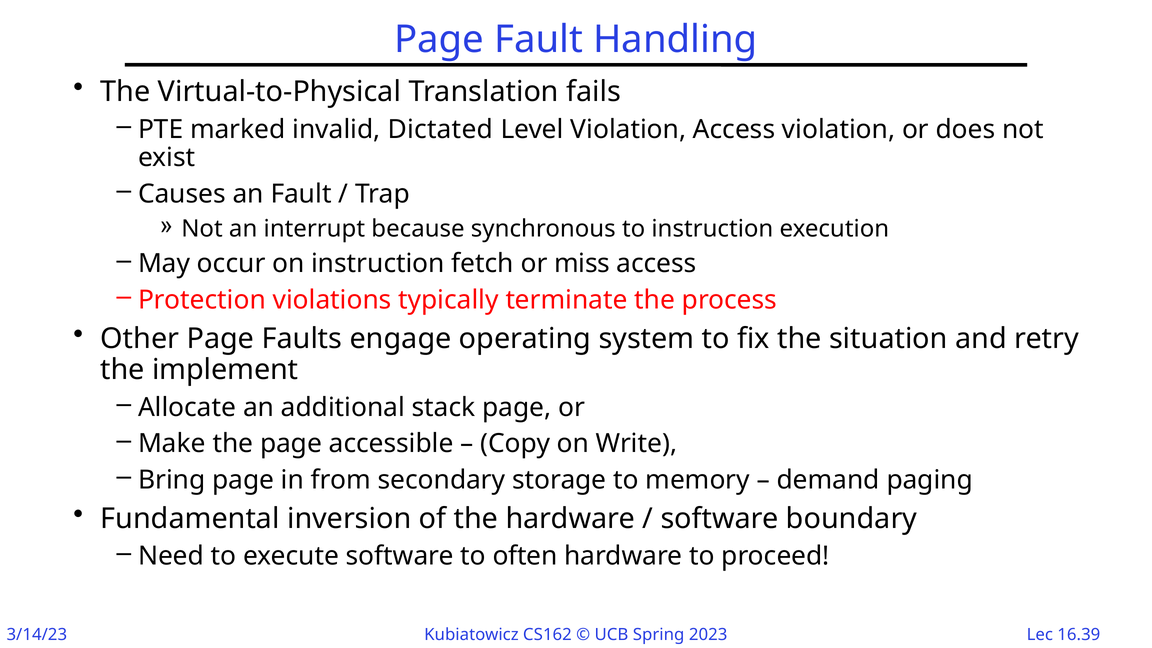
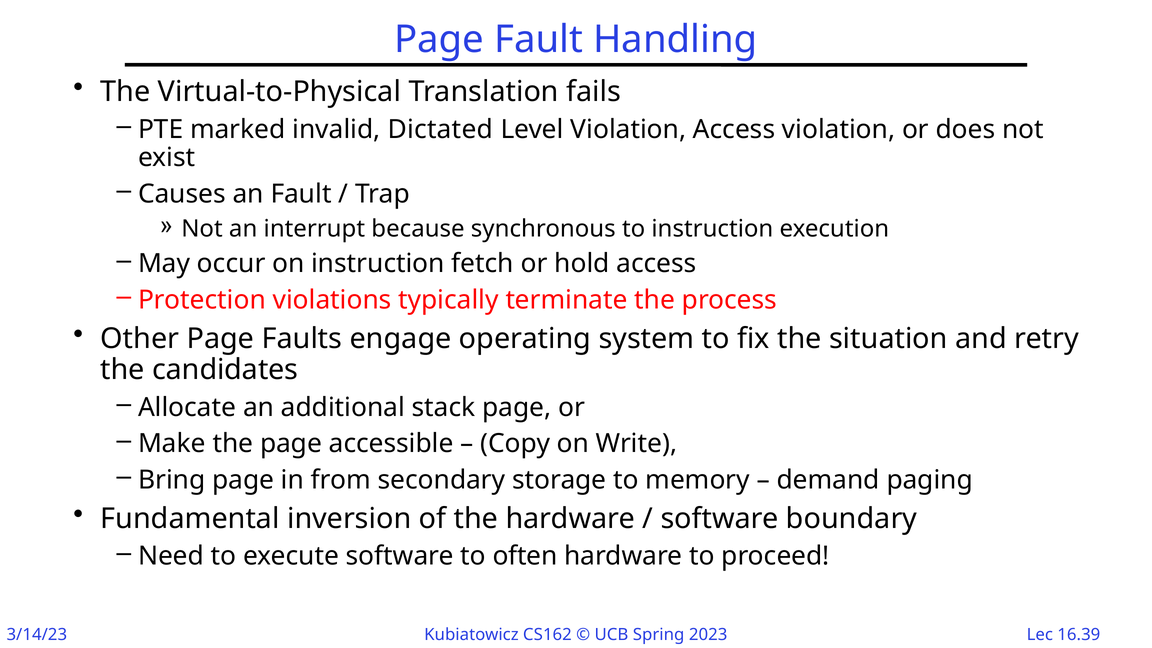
miss: miss -> hold (582, 264)
implement: implement -> candidates (225, 370)
